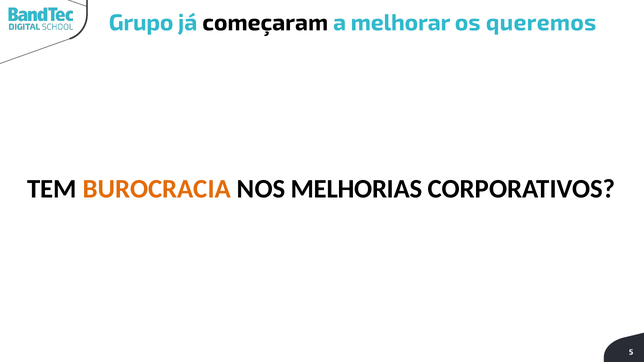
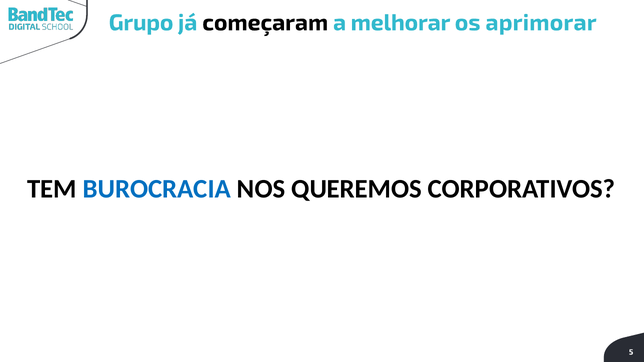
queremos: queremos -> aprimorar (541, 23)
BUROCRACIA colour: orange -> blue (157, 189)
MELHORIAS: MELHORIAS -> QUEREMOS (356, 189)
